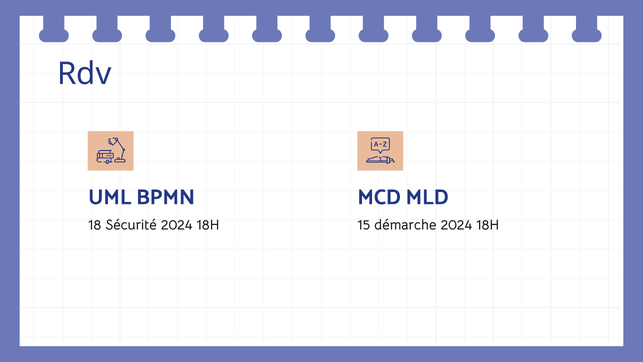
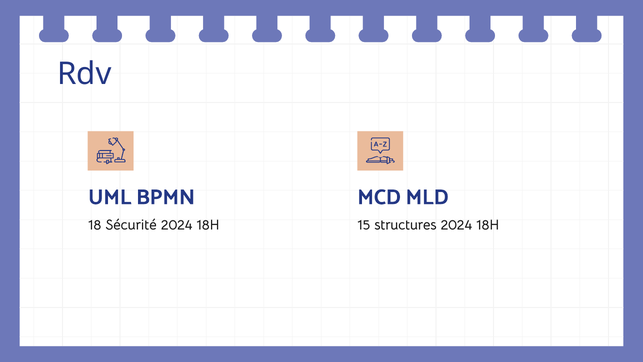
démarche: démarche -> structures (405, 225)
